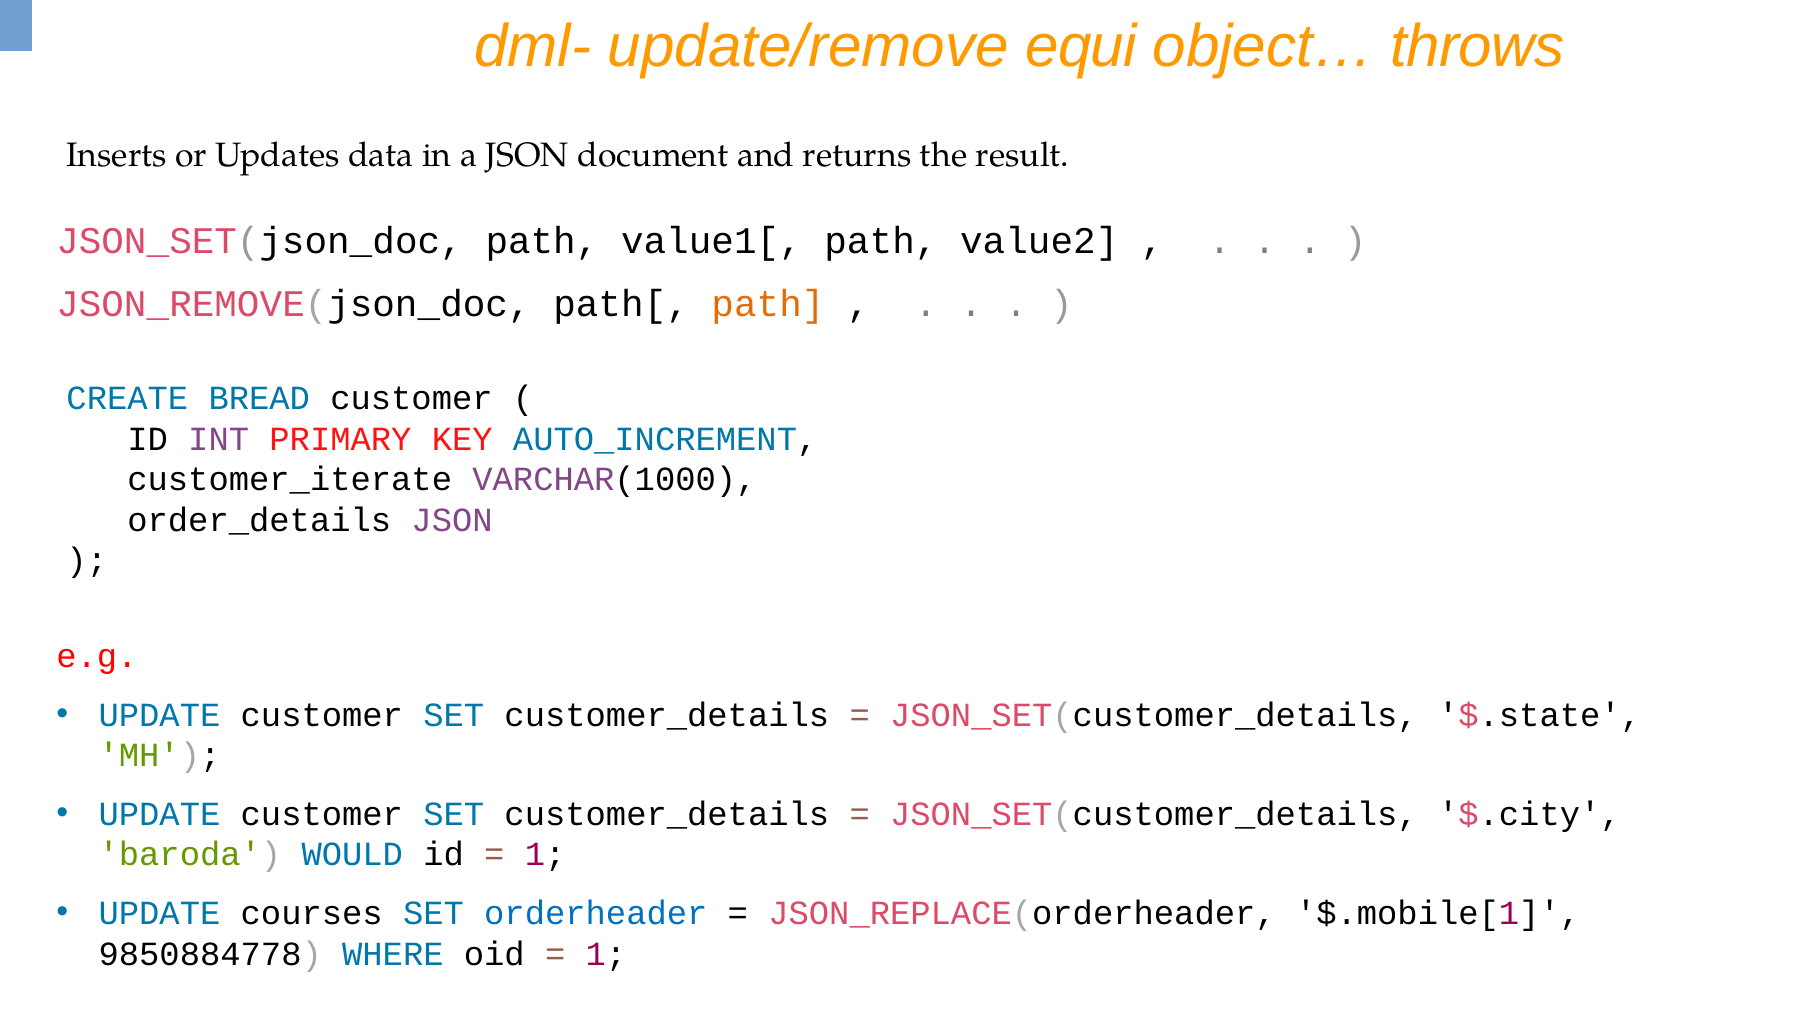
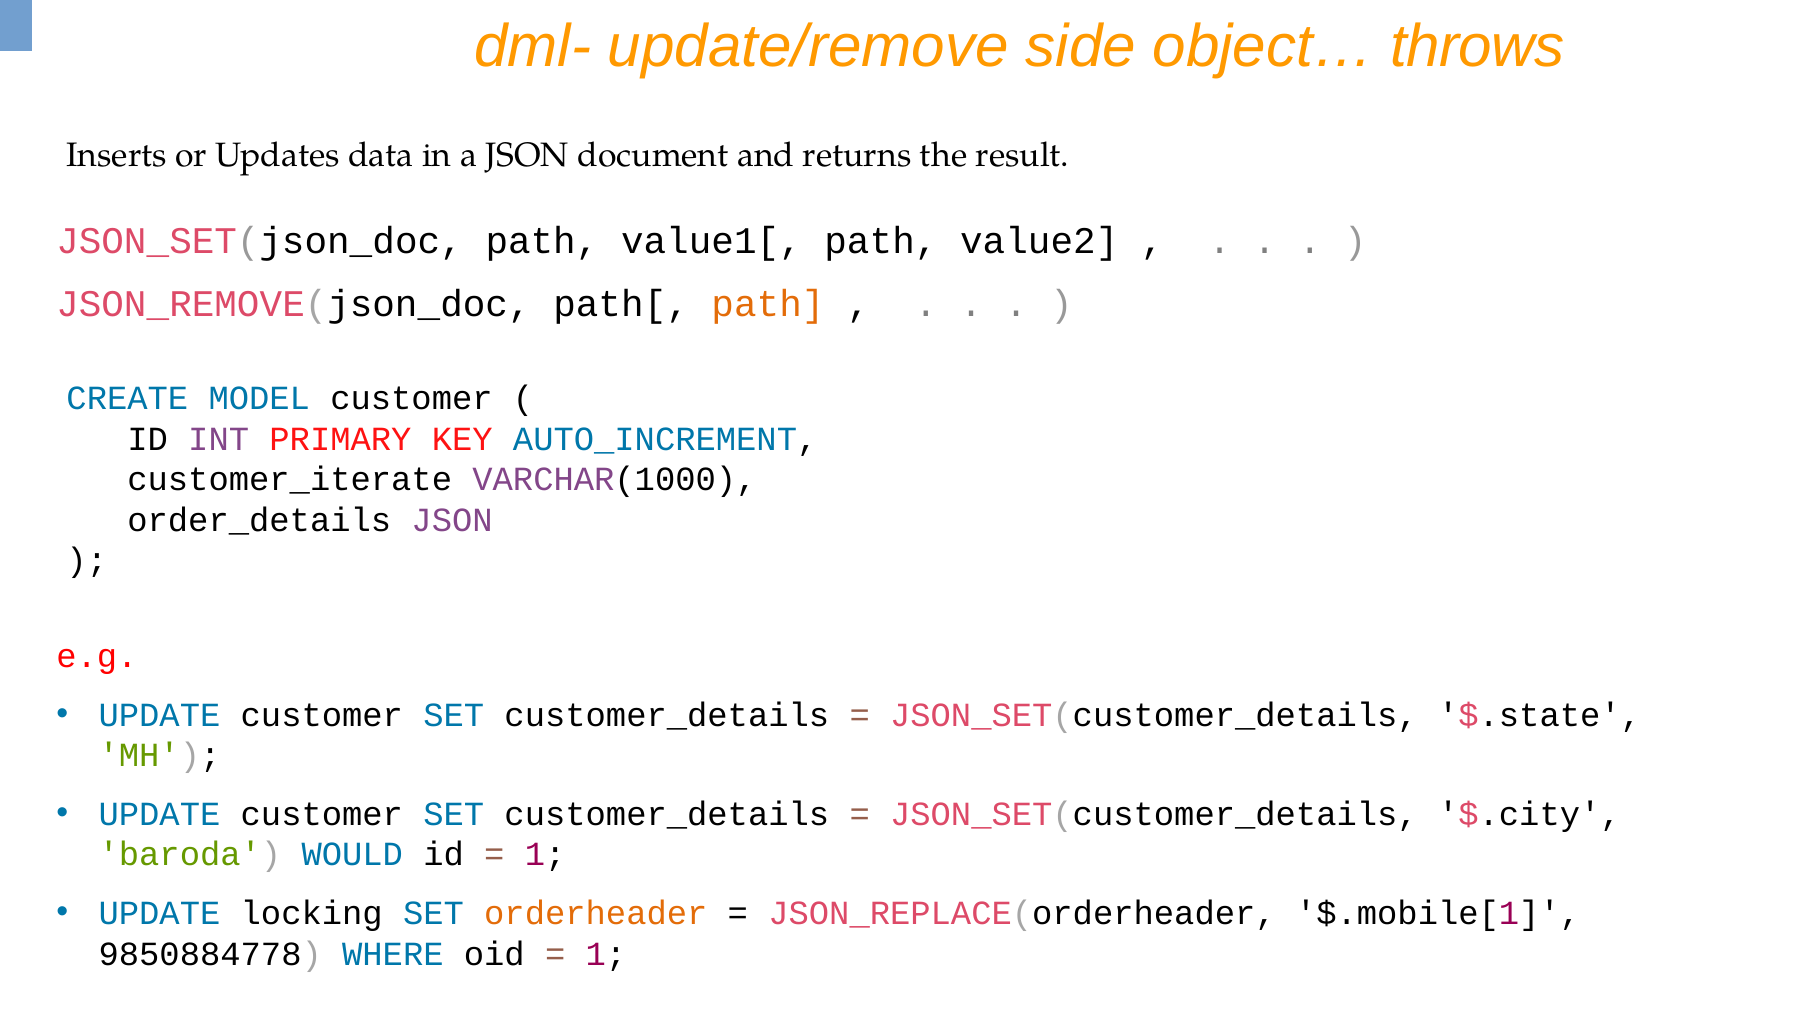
equi: equi -> side (1081, 47)
BREAD: BREAD -> MODEL (259, 398)
courses: courses -> locking (312, 913)
orderheader colour: blue -> orange (596, 913)
